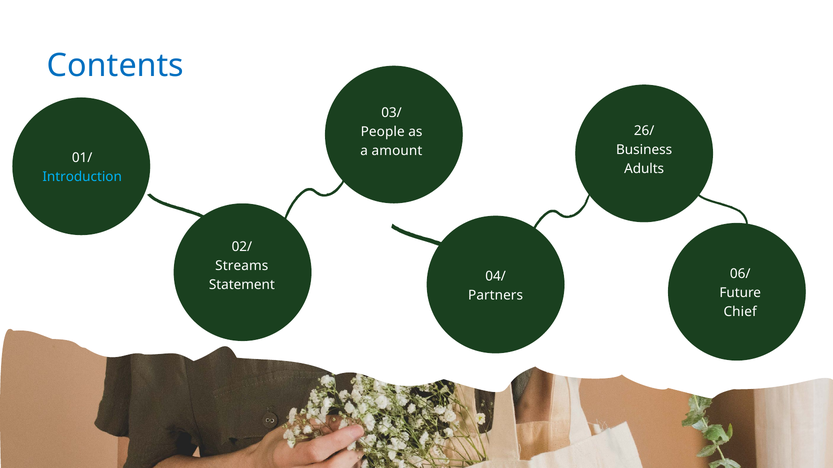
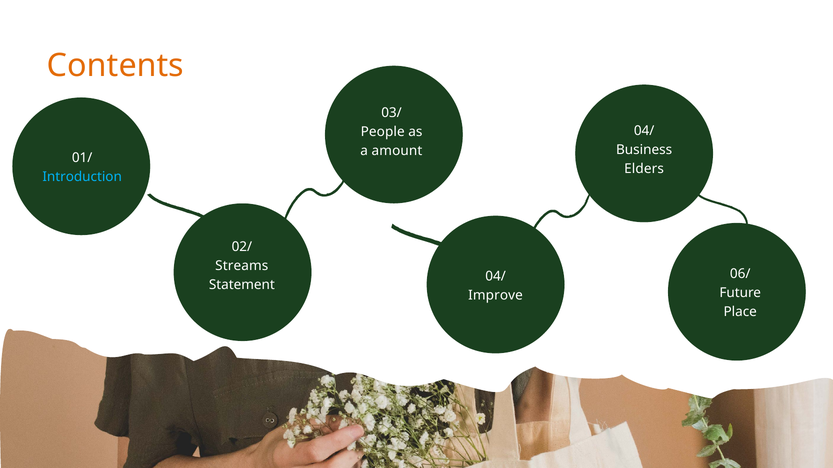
Contents colour: blue -> orange (115, 66)
26/: 26/ -> 04/ (644, 131)
Adults: Adults -> Elders (644, 169)
Partners: Partners -> Improve (496, 295)
Chief: Chief -> Place (740, 312)
